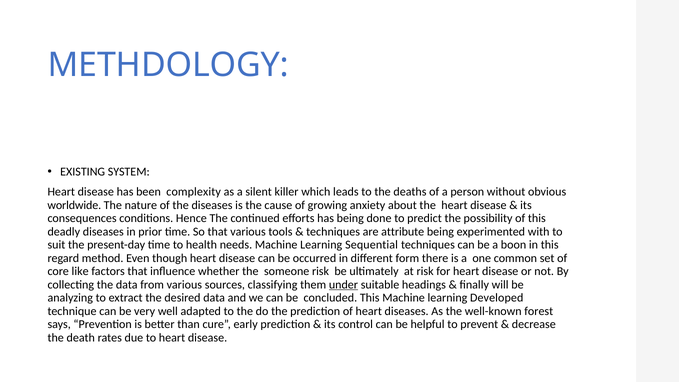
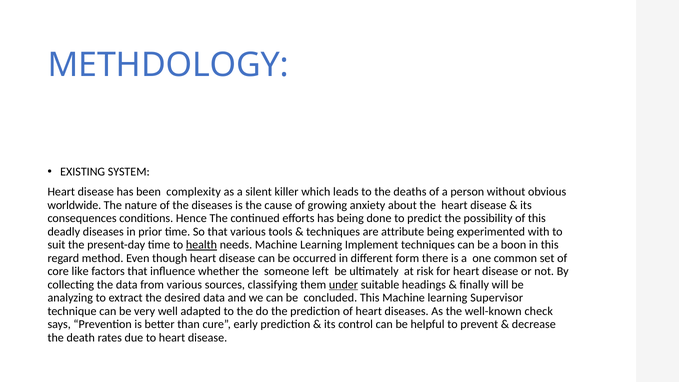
health underline: none -> present (201, 245)
Sequential: Sequential -> Implement (372, 245)
someone risk: risk -> left (320, 271)
Developed: Developed -> Supervisor (497, 298)
forest: forest -> check (539, 311)
